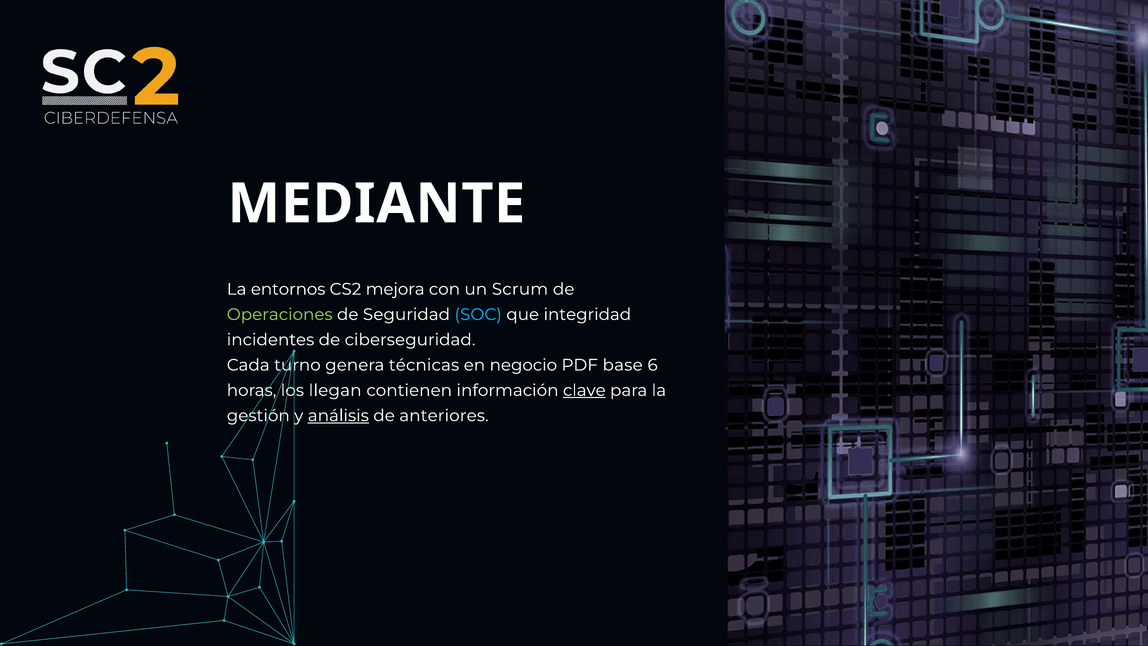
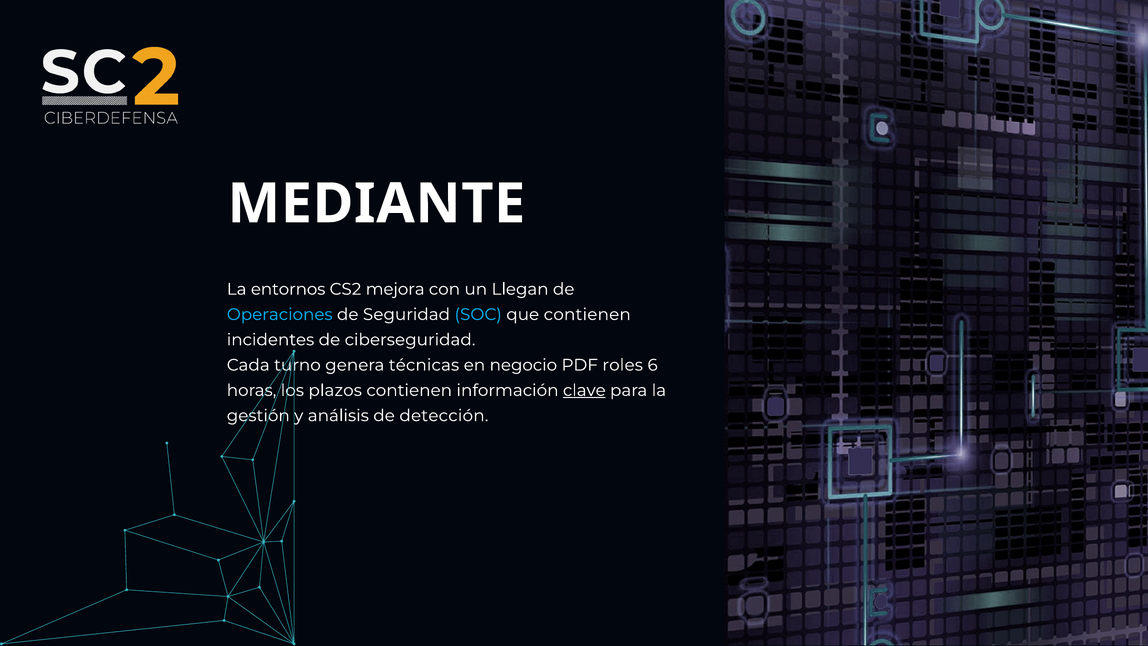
Scrum: Scrum -> Llegan (520, 289)
Operaciones colour: light green -> light blue (280, 314)
que integridad: integridad -> contienen (587, 314)
base: base -> roles (623, 365)
llegan: llegan -> plazos (335, 390)
análisis underline: present -> none (338, 416)
anteriores: anteriores -> detección (444, 416)
